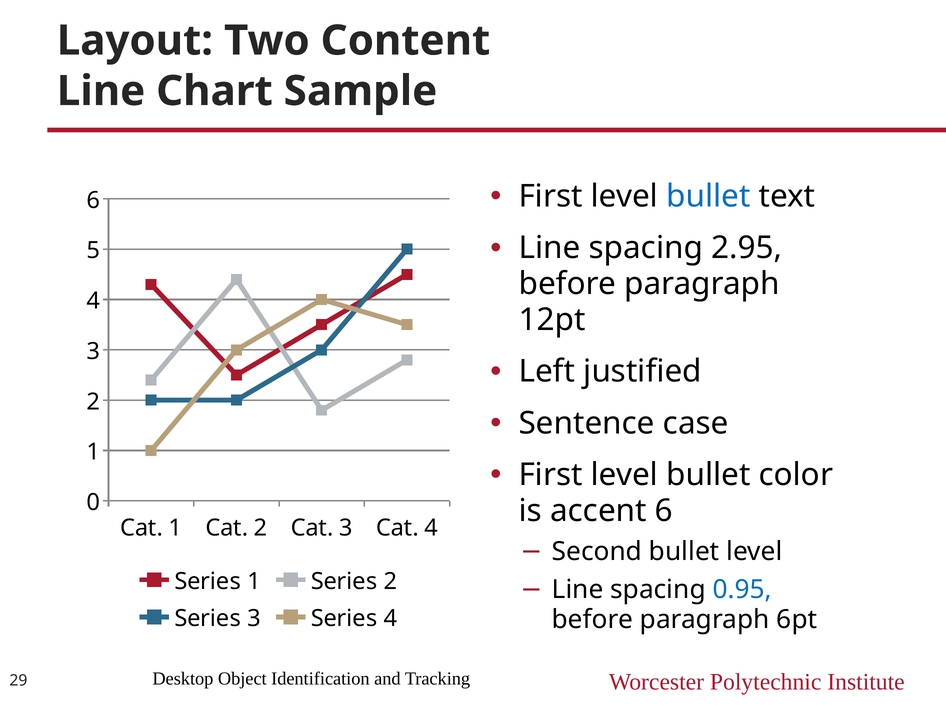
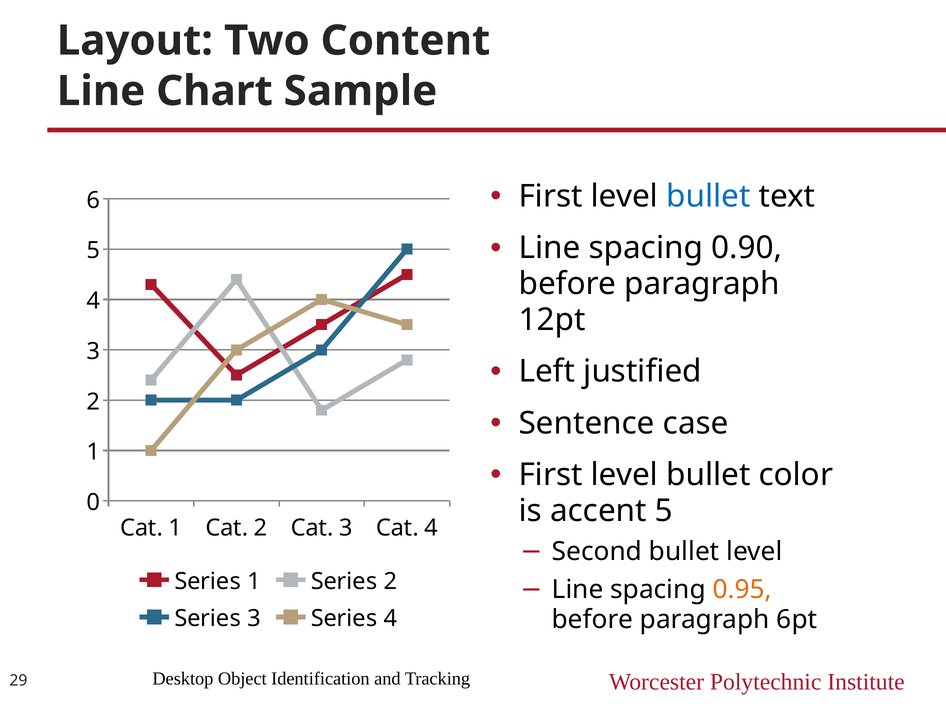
2.95: 2.95 -> 0.90 (747, 248)
accent 6: 6 -> 5 (664, 511)
0.95 colour: blue -> orange (742, 590)
